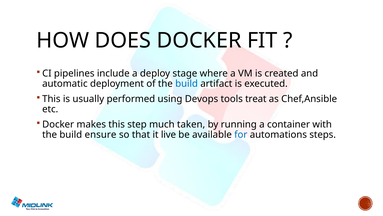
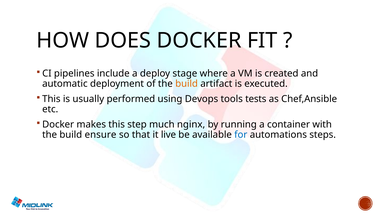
build colour: blue -> orange (187, 84)
treat: treat -> tests (256, 99)
taken: taken -> nginx (191, 124)
